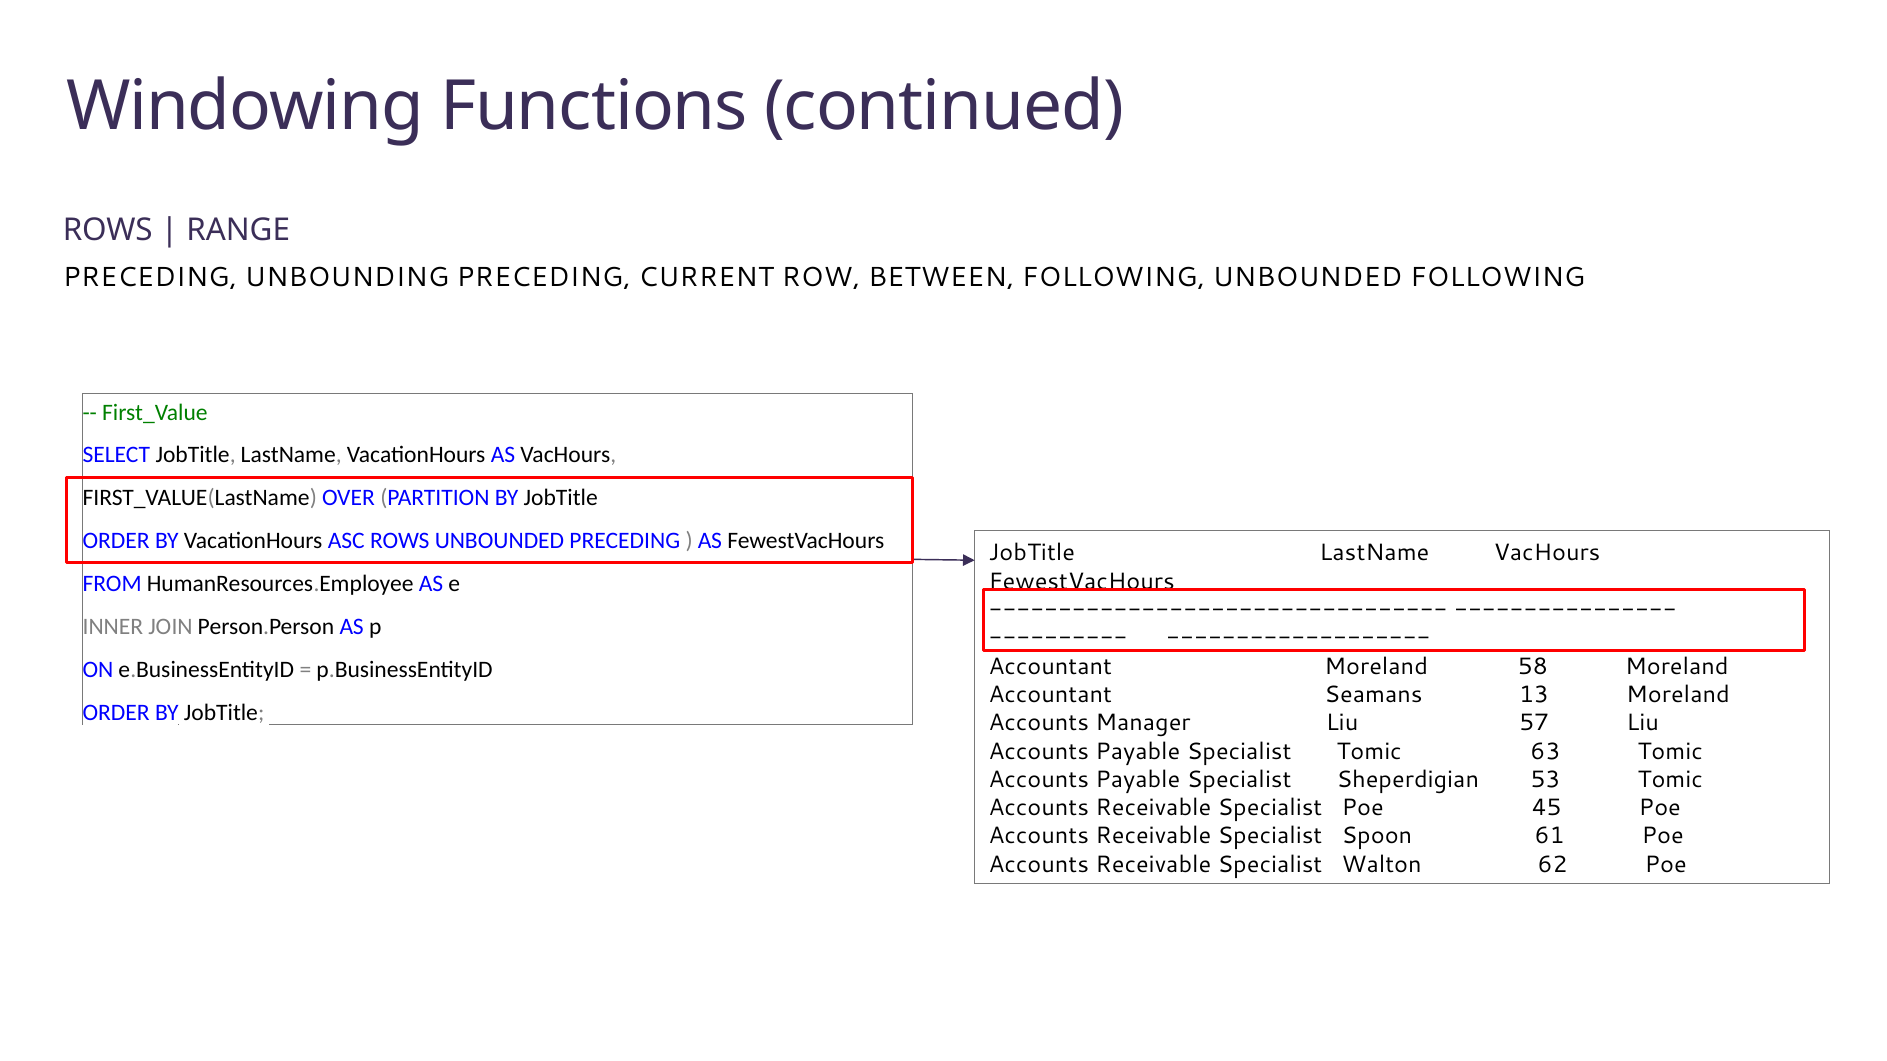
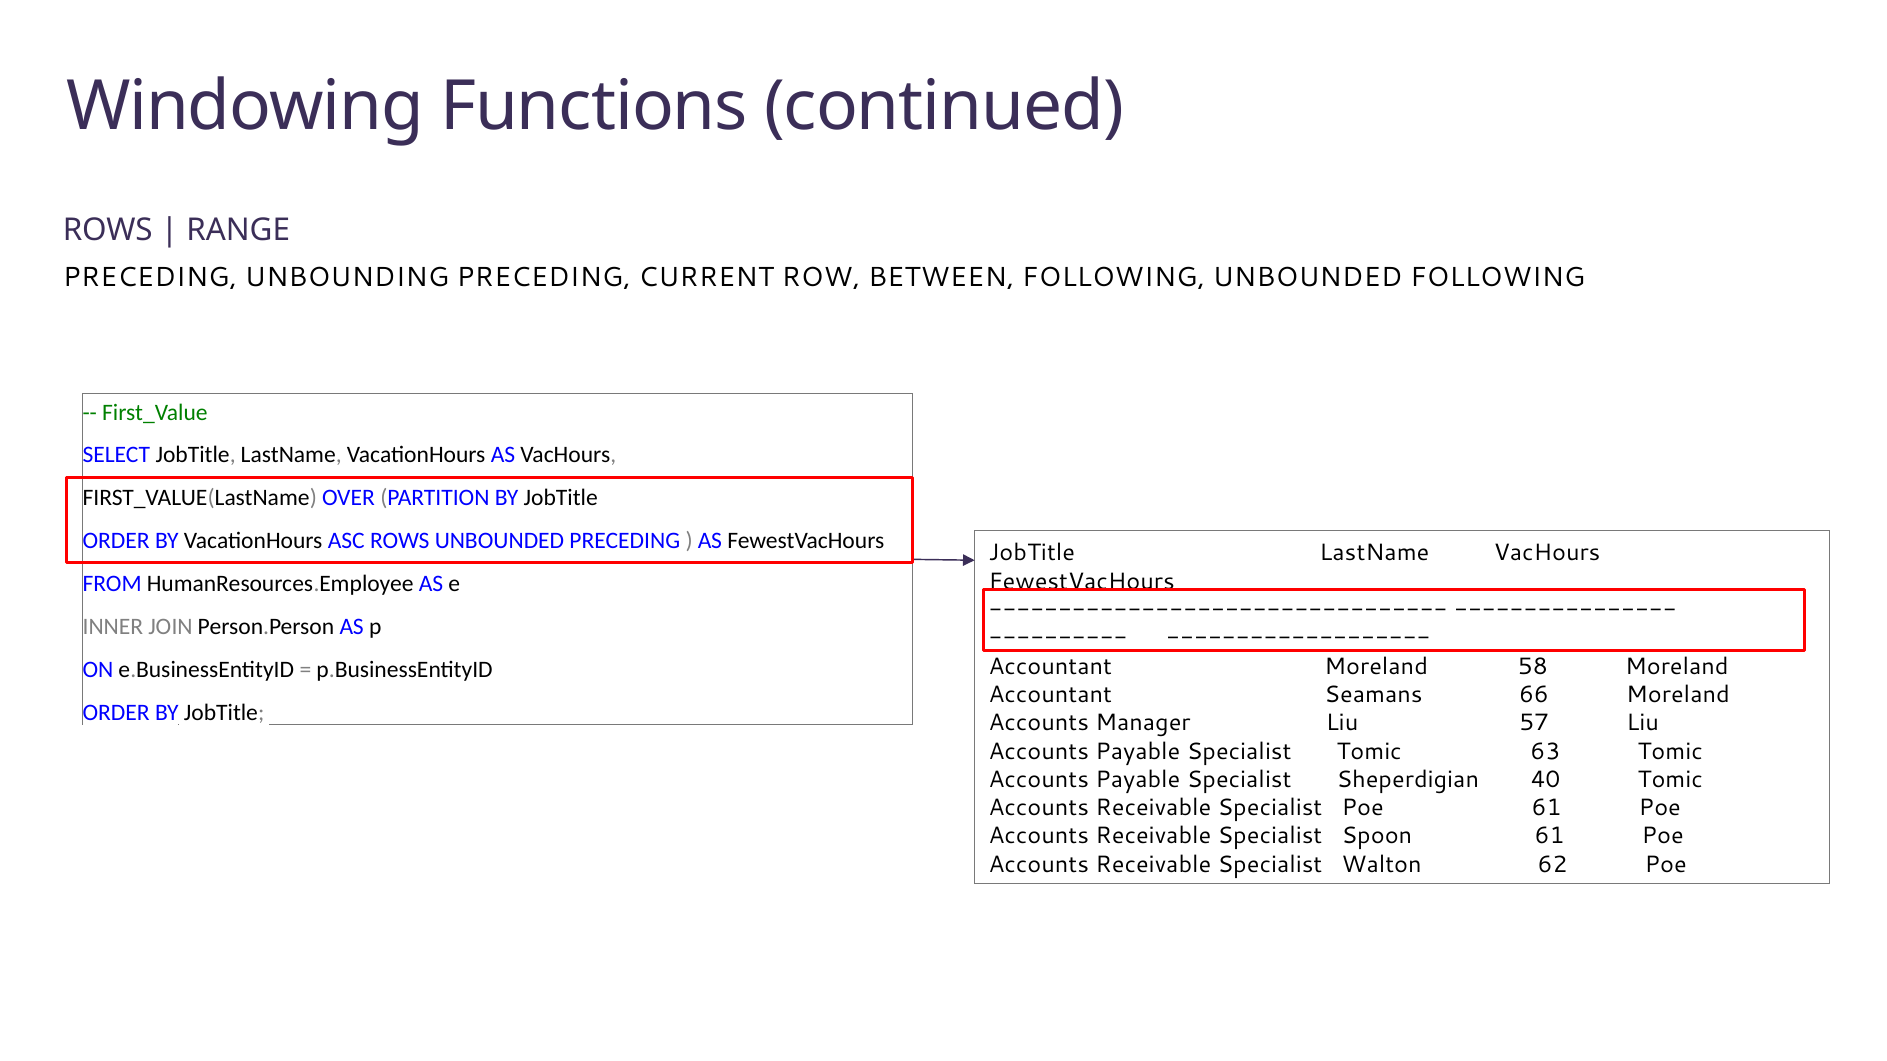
13: 13 -> 66 (1534, 695)
53: 53 -> 40 (1545, 780)
Poe 45: 45 -> 61 (1547, 808)
